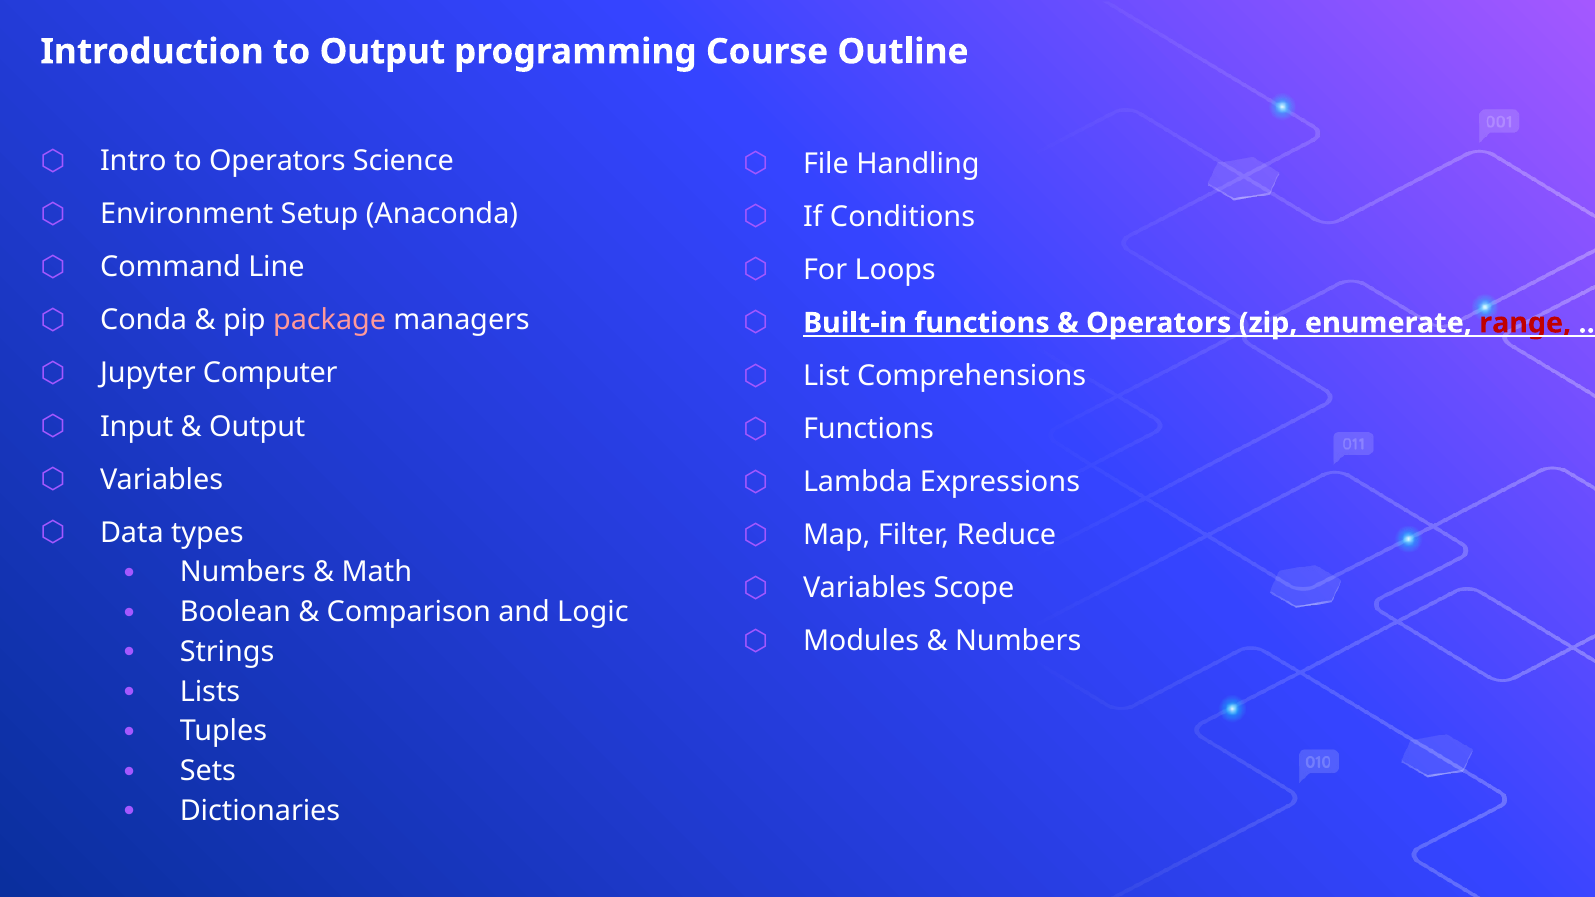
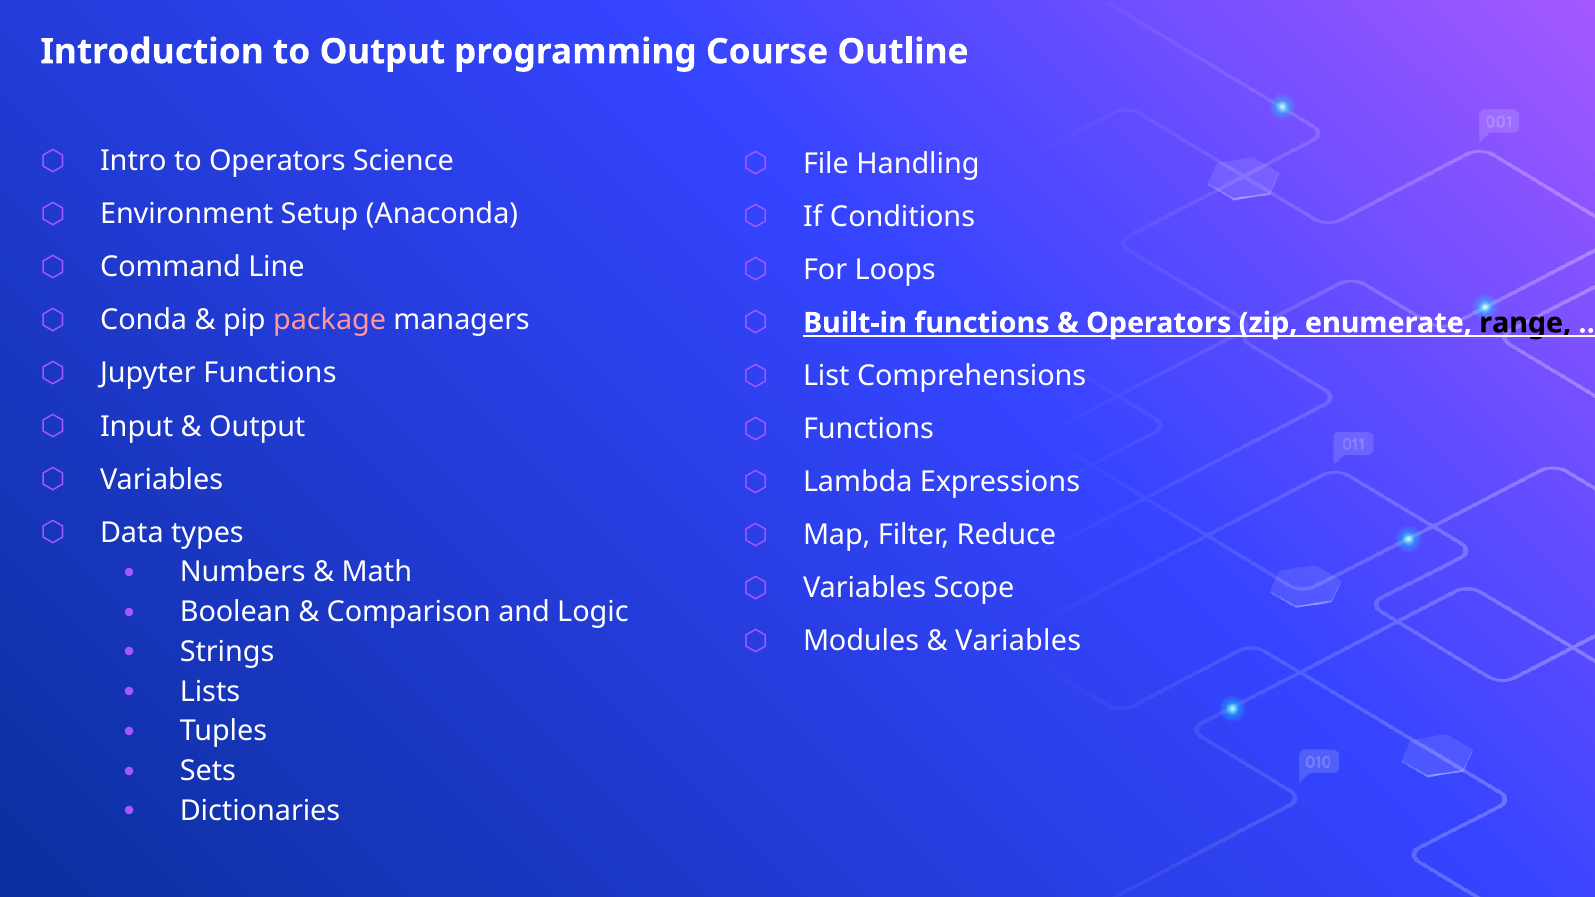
range colour: red -> black (1525, 323)
Jupyter Computer: Computer -> Functions (270, 374)
Numbers: Numbers -> Variables (1018, 641)
